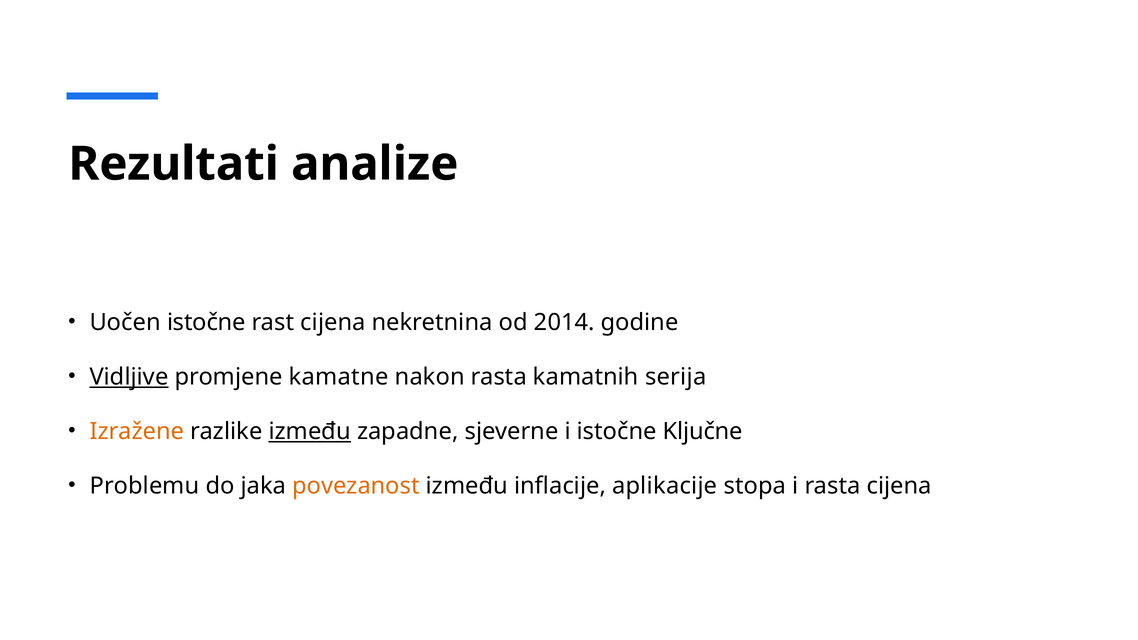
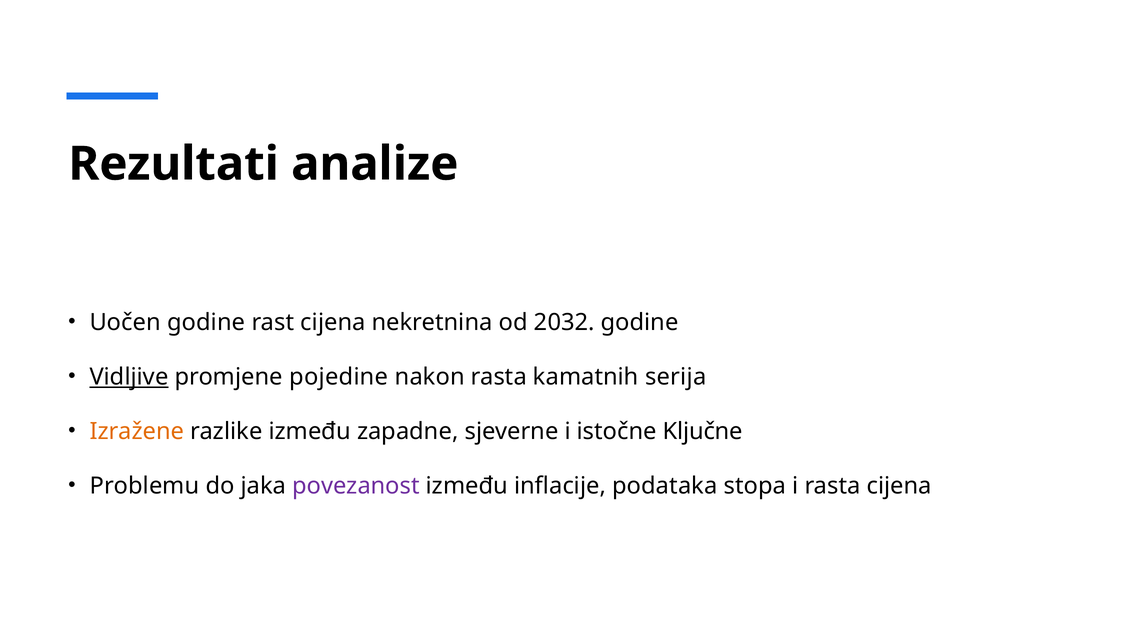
Uočen istočne: istočne -> godine (206, 322)
2014: 2014 -> 2032 (564, 322)
kamatne: kamatne -> pojedine (339, 377)
između underline: present -> none (310, 432)
povezanost colour: orange -> purple (356, 486)
aplikacije: aplikacije -> podataka (665, 486)
